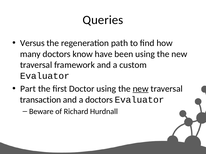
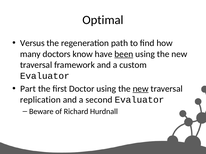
Queries: Queries -> Optimal (103, 20)
been underline: none -> present (124, 54)
transaction: transaction -> replication (40, 100)
a doctors: doctors -> second (99, 100)
